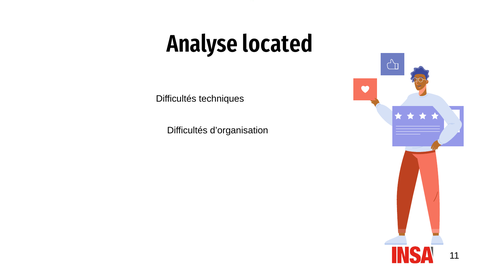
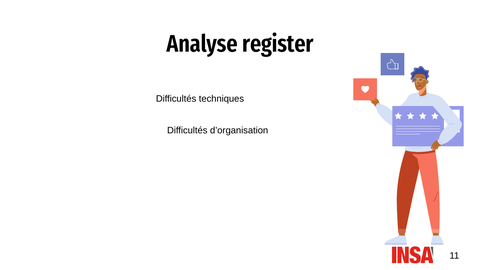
located: located -> register (278, 44)
